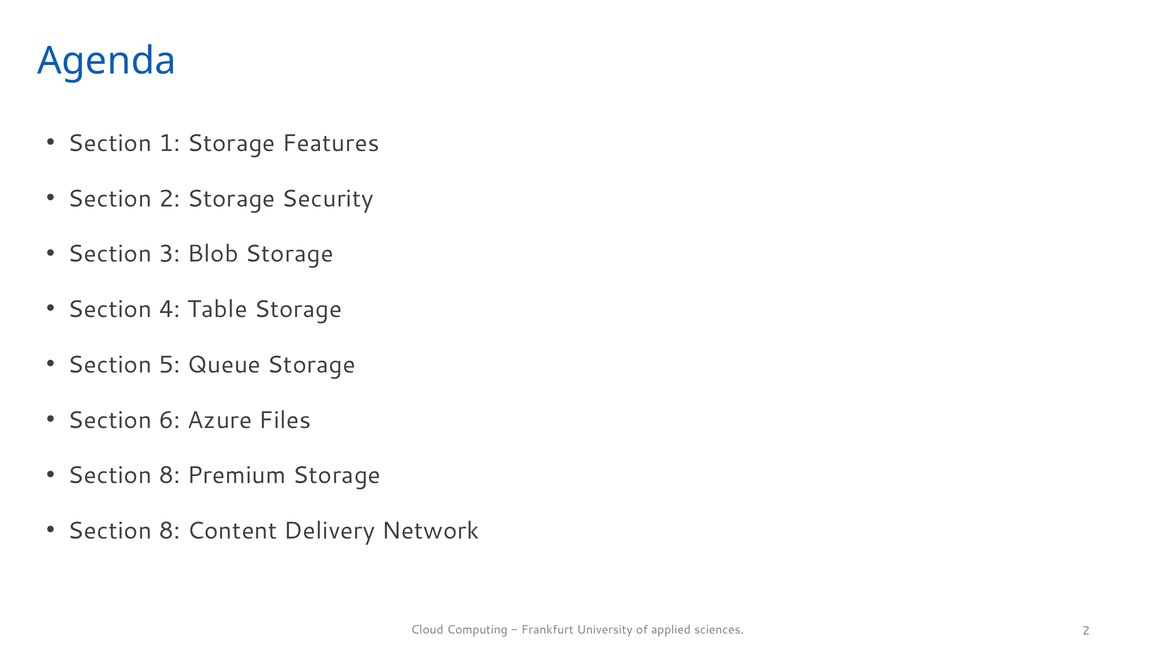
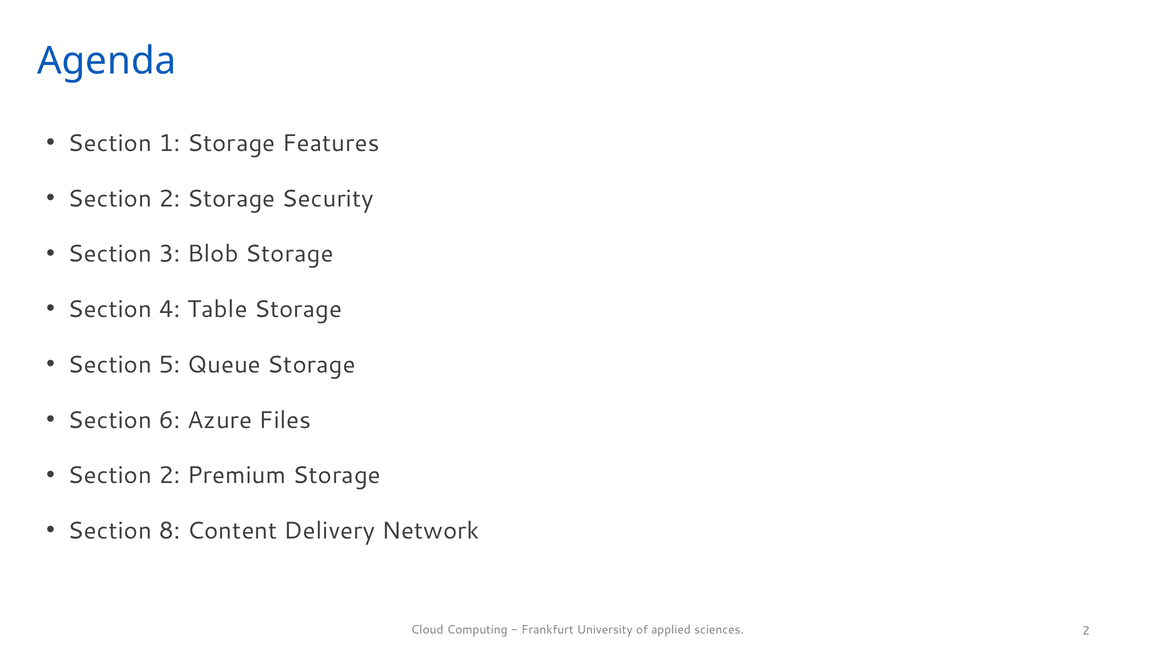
8: 8 -> 2 (170, 475)
